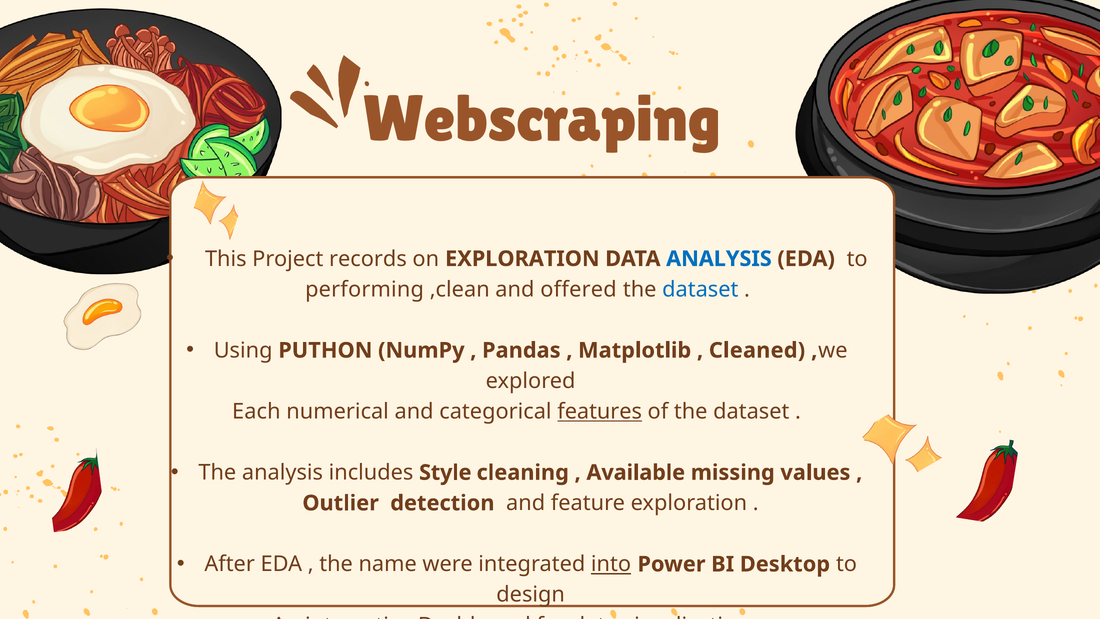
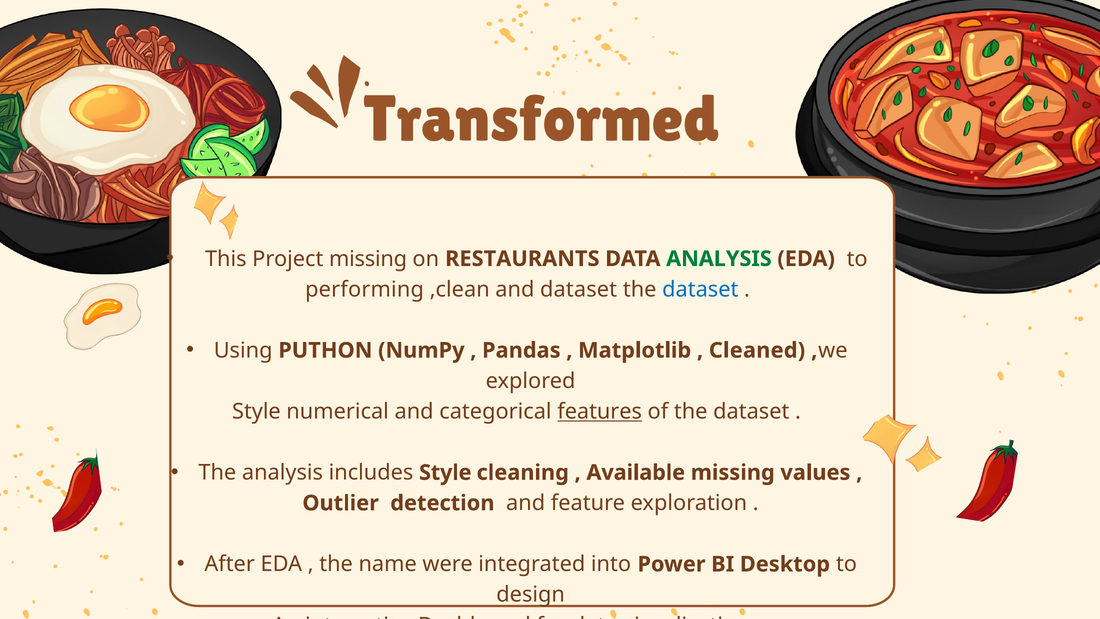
Webscraping: Webscraping -> Transformed (542, 120)
Project records: records -> missing (368, 259)
on EXPLORATION: EXPLORATION -> RESTAURANTS (522, 259)
ANALYSIS colour: blue -> green (719, 259)
and offered: offered -> dataset (579, 289)
Each: Each -> Style (256, 411)
into underline: present -> none (611, 564)
